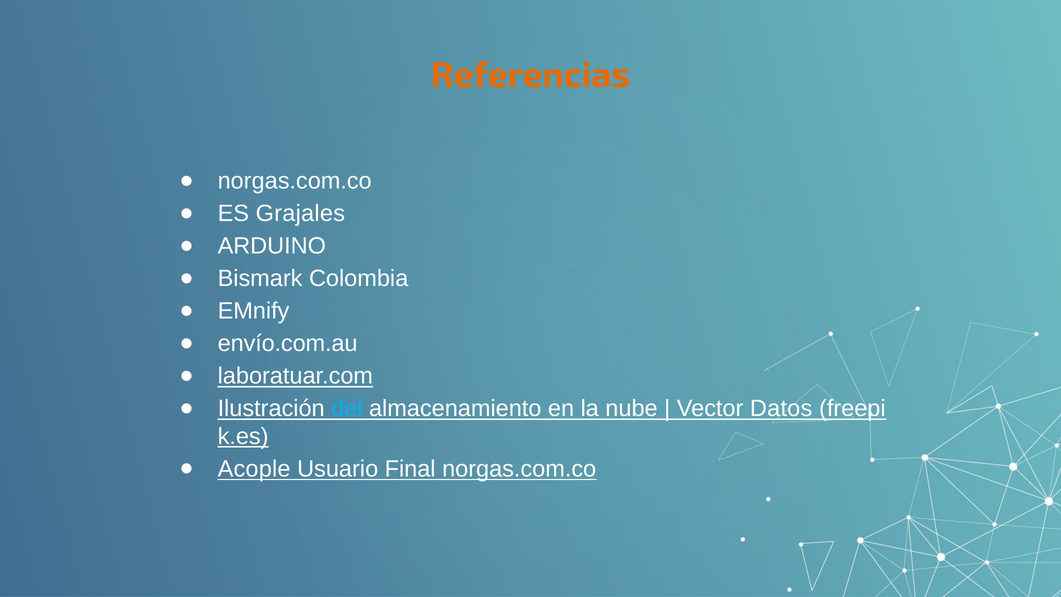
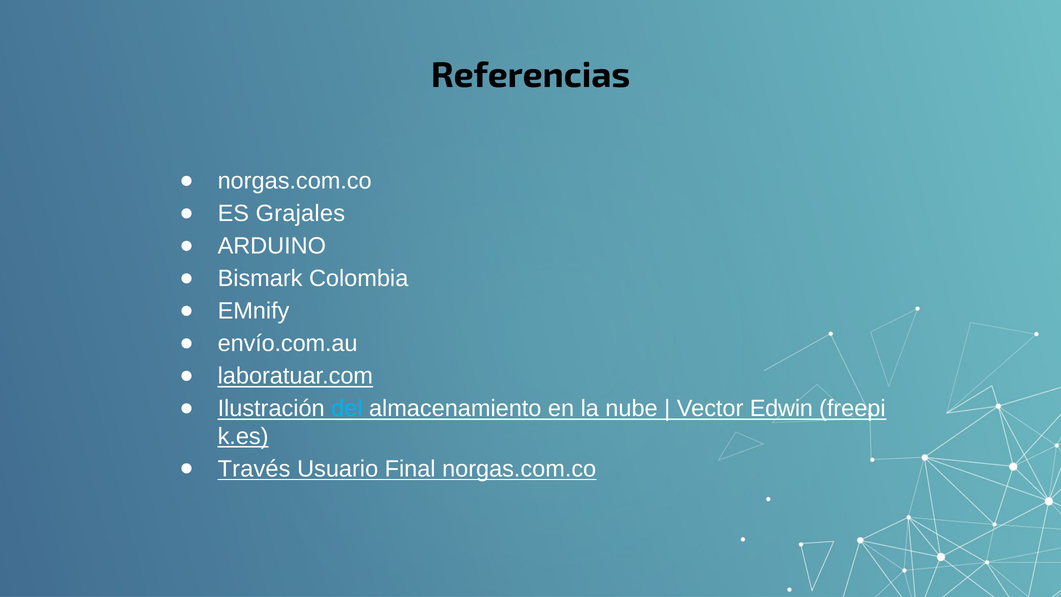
Referencias colour: orange -> black (531, 75)
Datos: Datos -> Edwin (781, 409)
Acople: Acople -> Través (254, 469)
